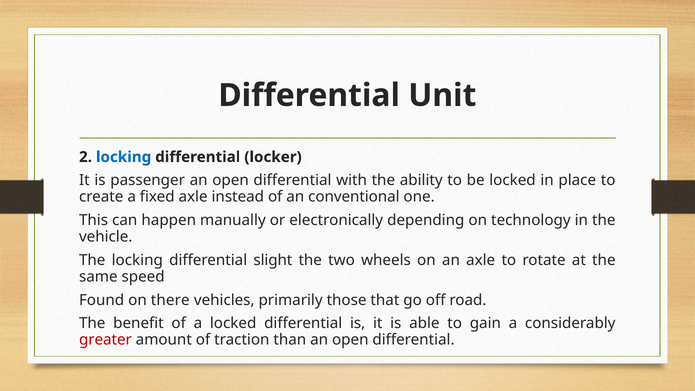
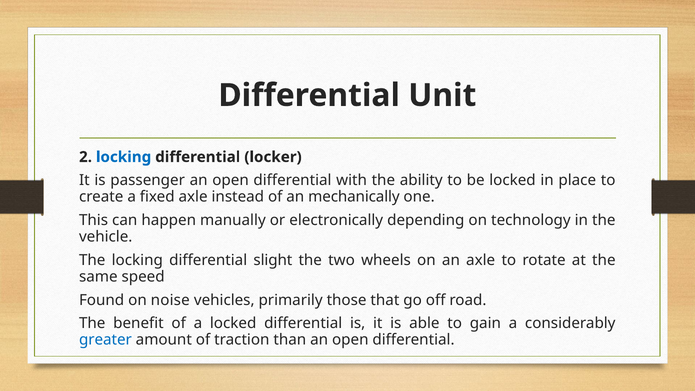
conventional: conventional -> mechanically (354, 197)
there: there -> noise (170, 300)
greater colour: red -> blue (105, 340)
